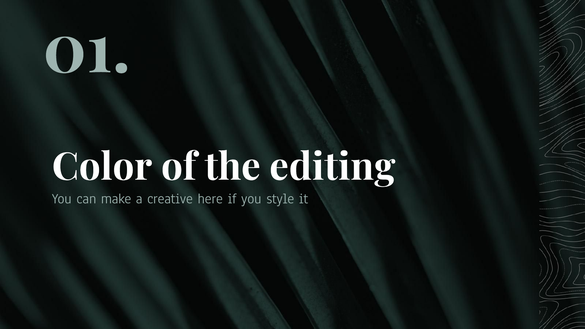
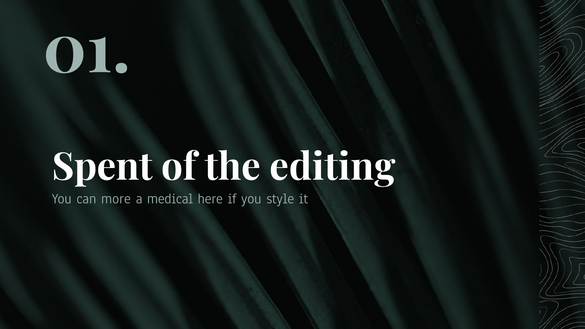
Color: Color -> Spent (102, 167)
make: make -> more (116, 199)
creative: creative -> medical (170, 199)
